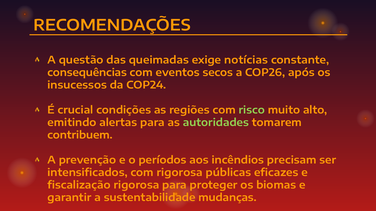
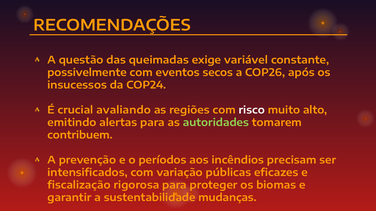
notícias: notícias -> variável (246, 60)
consequências: consequências -> possivelmente (87, 73)
condições: condições -> avaliando (124, 110)
risco colour: light green -> white (252, 110)
com rigorosa: rigorosa -> variação (180, 173)
